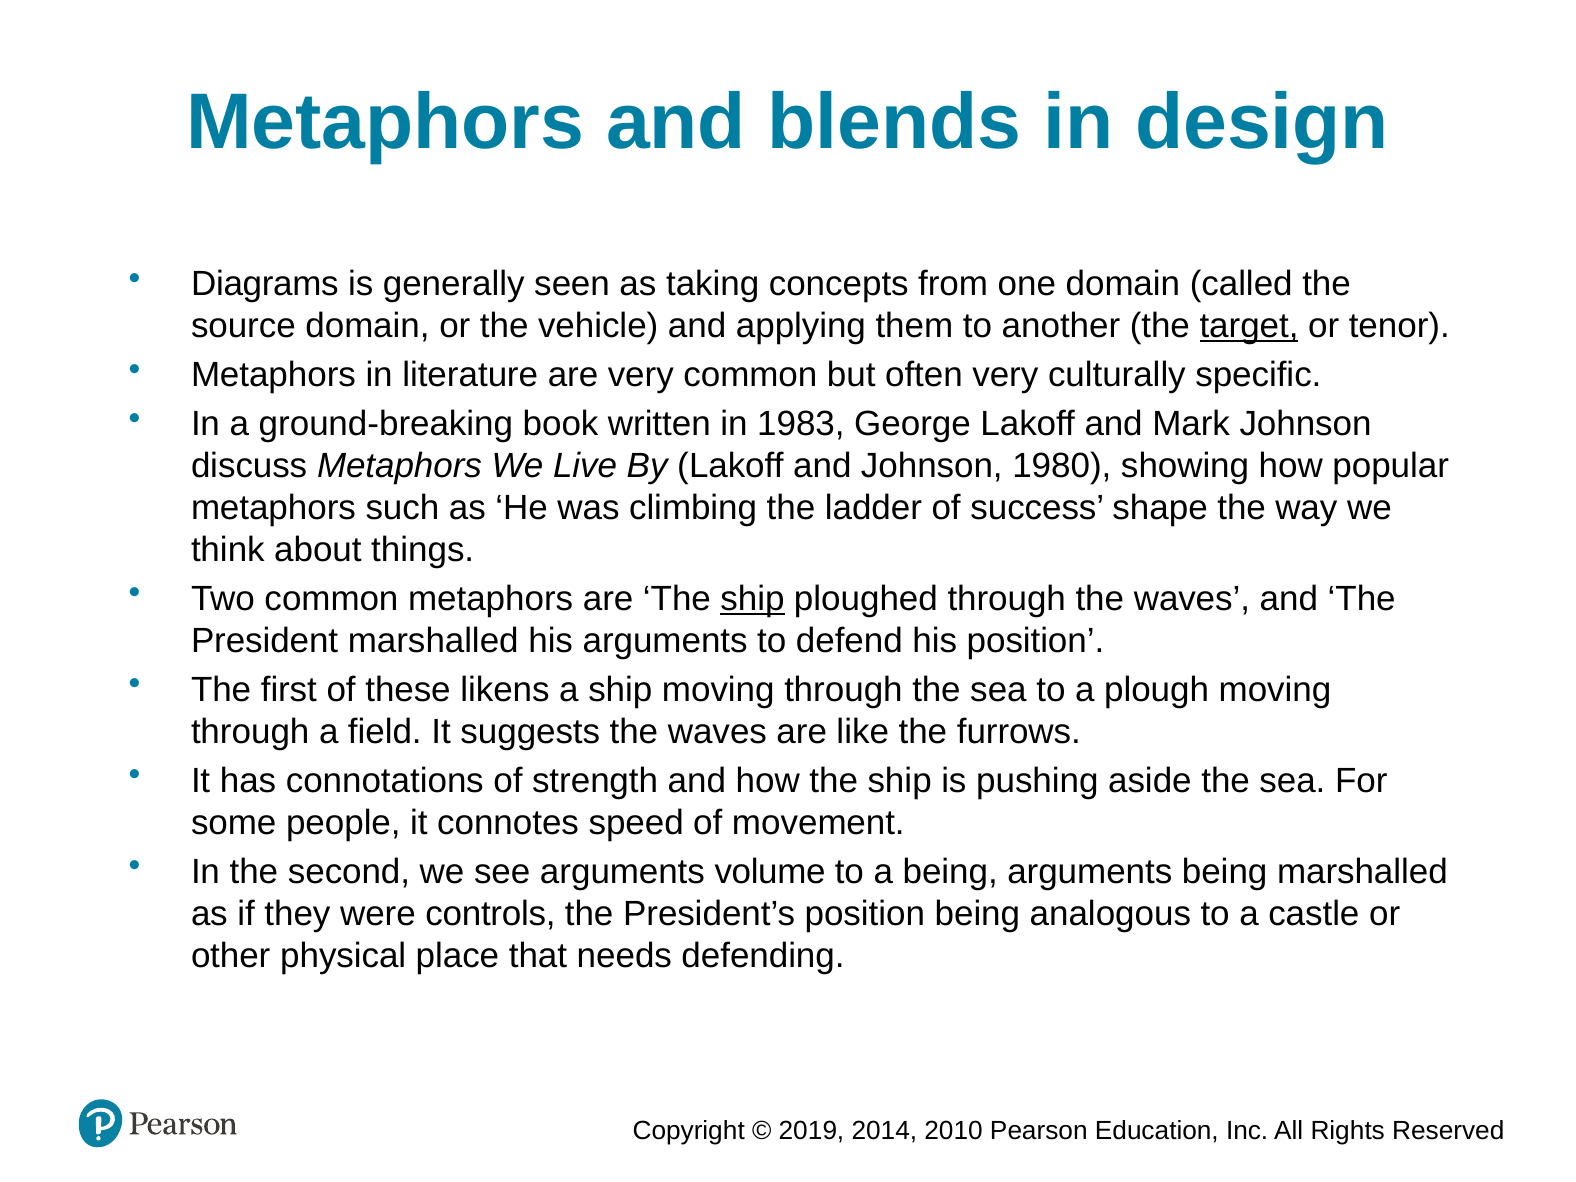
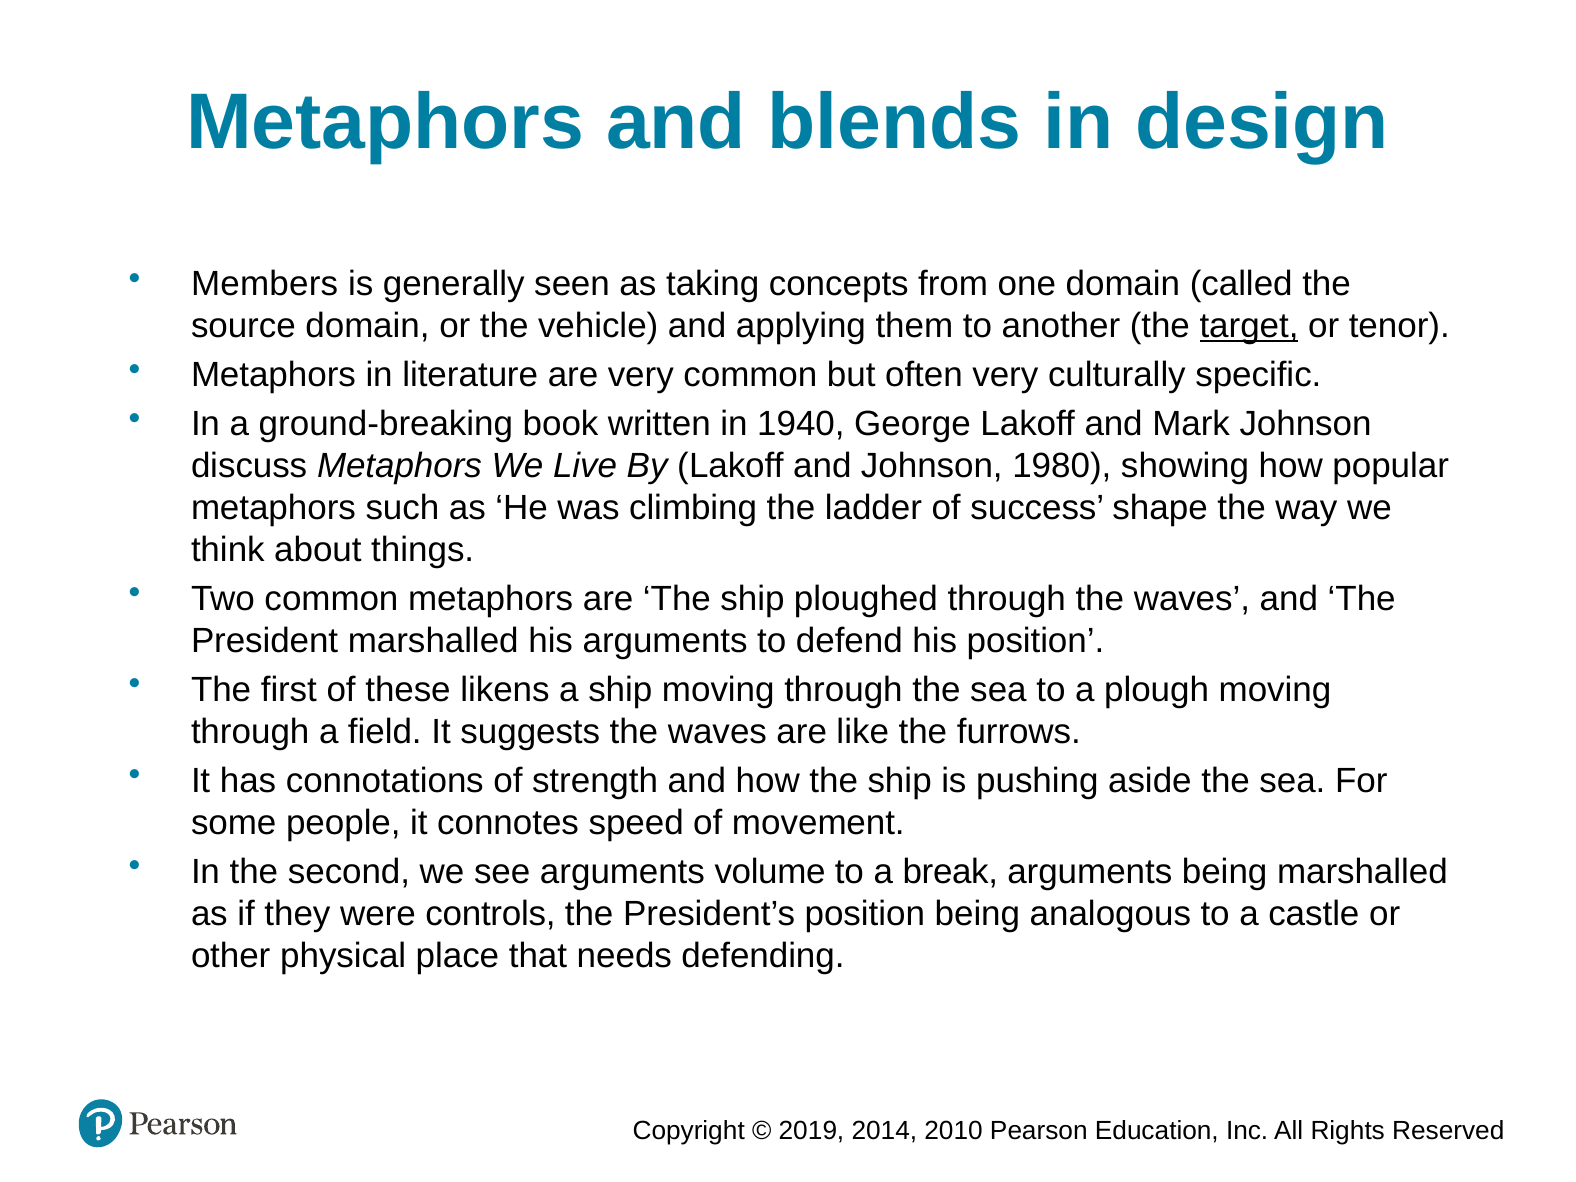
Diagrams: Diagrams -> Members (265, 284)
1983: 1983 -> 1940 (801, 424)
ship underline: present -> none (752, 599)
a being: being -> break (950, 872)
